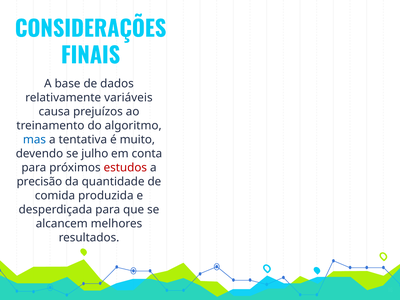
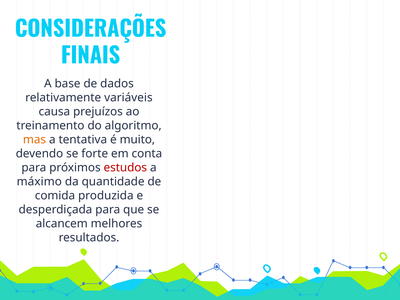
mas colour: blue -> orange (34, 140)
julho: julho -> forte (95, 154)
precisão: precisão -> máximo (39, 182)
